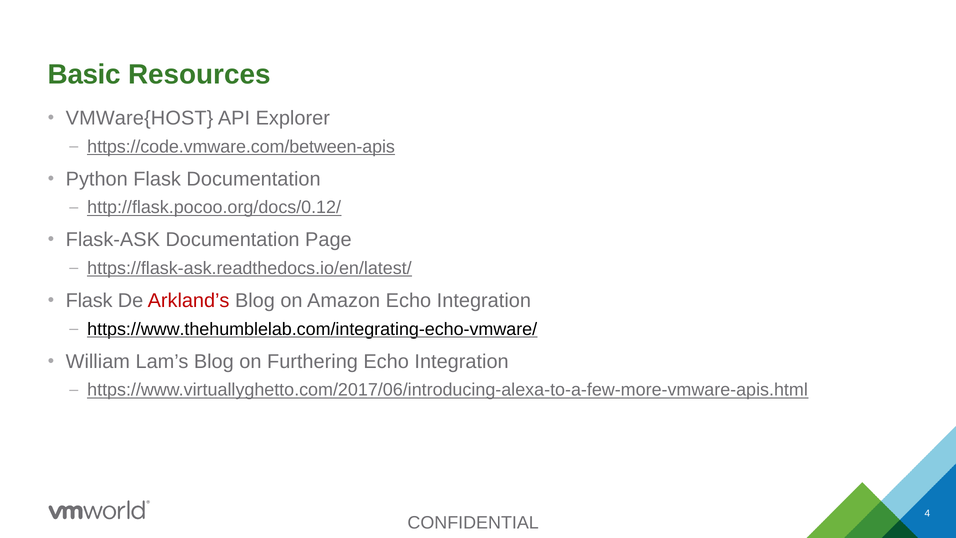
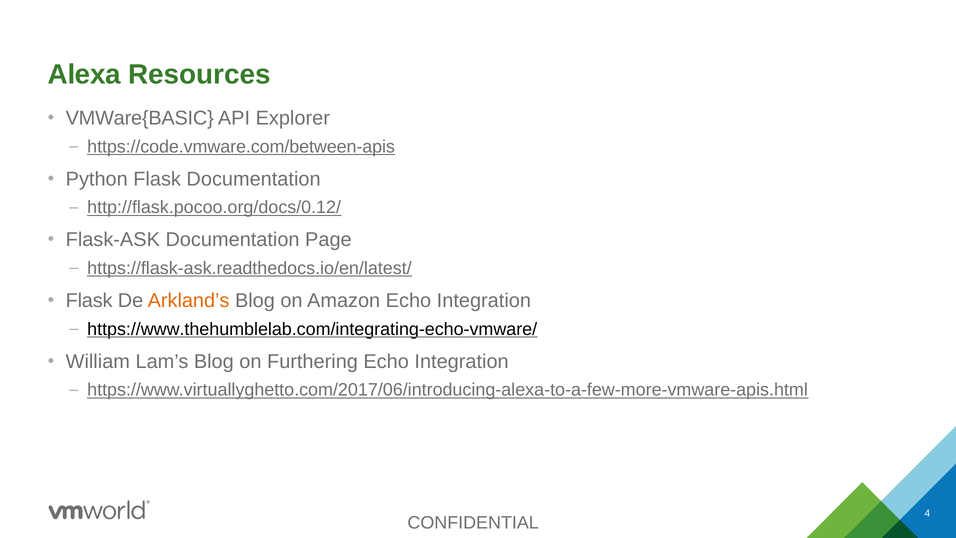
Basic: Basic -> Alexa (84, 74)
VMWare{HOST: VMWare{HOST -> VMWare{BASIC (140, 118)
Arkland’s colour: red -> orange (189, 301)
